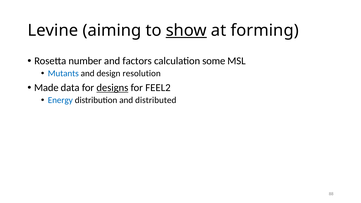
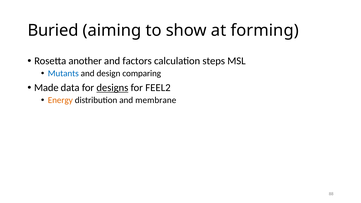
Levine: Levine -> Buried (53, 30)
show underline: present -> none (186, 30)
number: number -> another (85, 61)
some: some -> steps (214, 61)
resolution: resolution -> comparing (142, 73)
Energy colour: blue -> orange (60, 100)
distributed: distributed -> membrane (156, 100)
